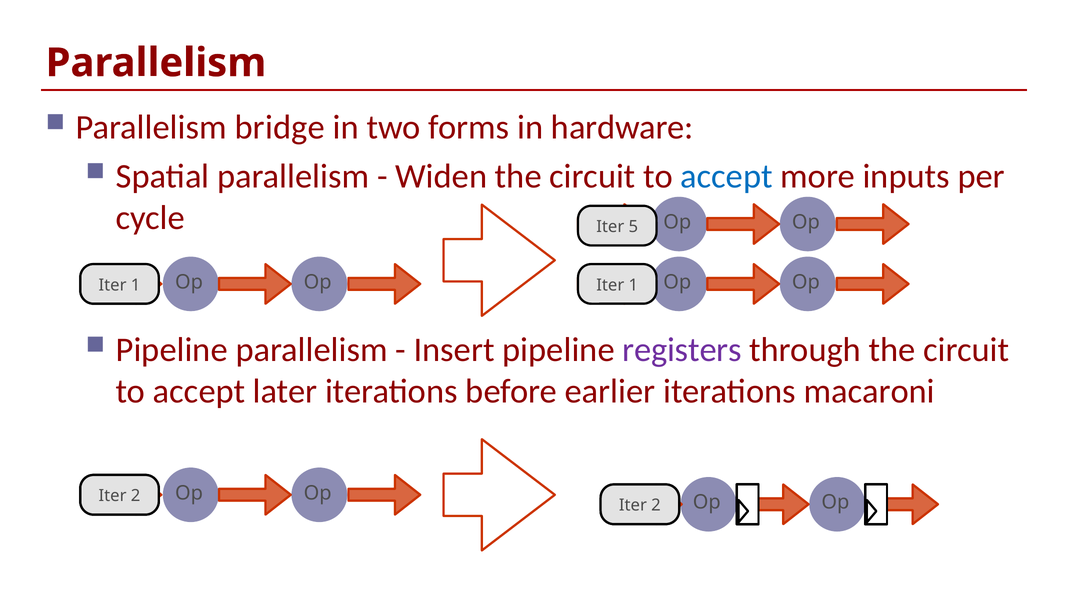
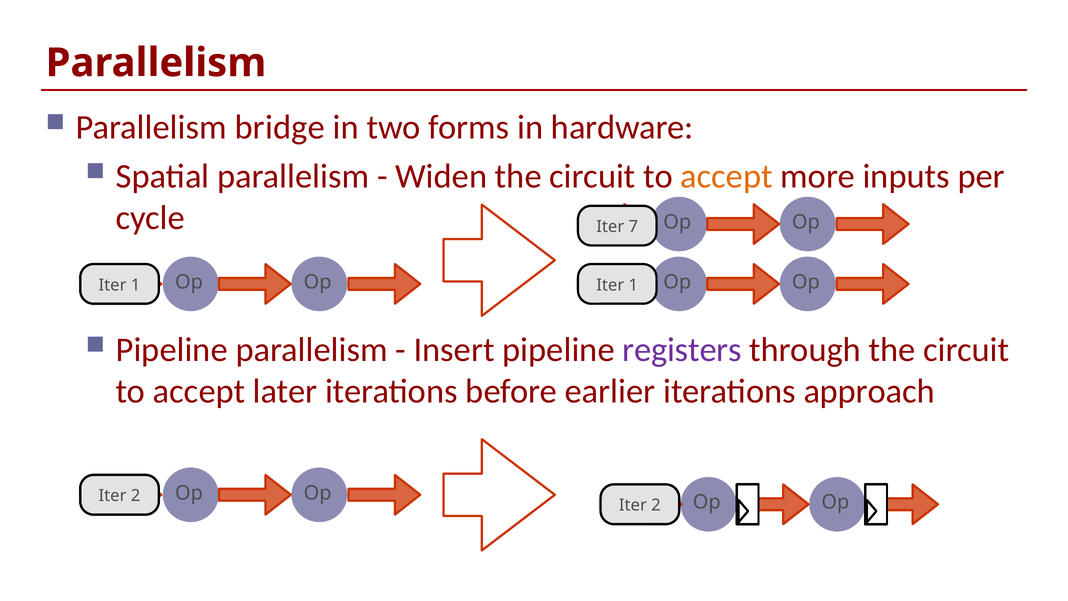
accept colour: blue -> orange (727, 176)
5: 5 -> 7 (633, 227)
macaroni: macaroni -> approach (869, 391)
